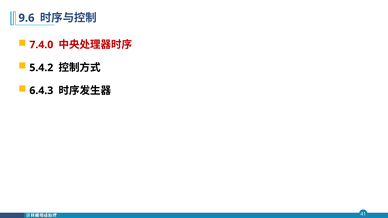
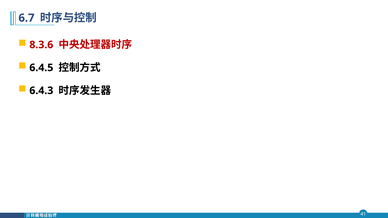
9.6: 9.6 -> 6.7 (26, 18)
7.4.0: 7.4.0 -> 8.3.6 (41, 45)
5.4.2: 5.4.2 -> 6.4.5 (41, 68)
